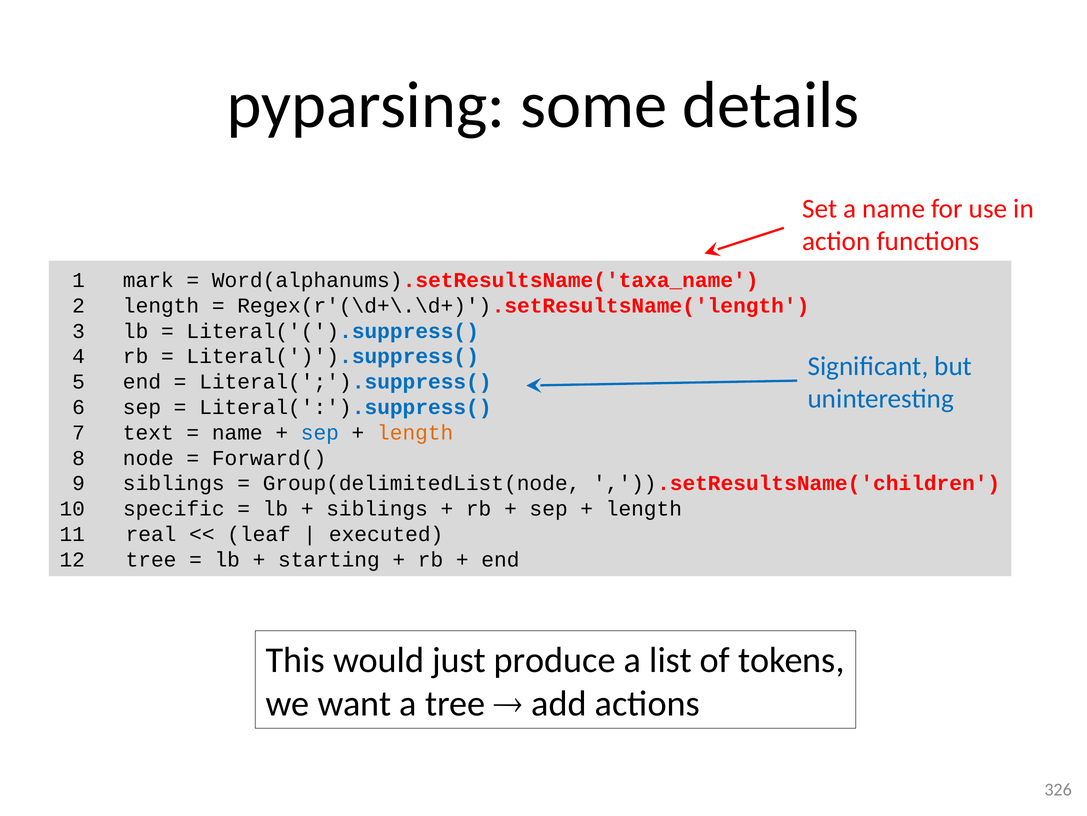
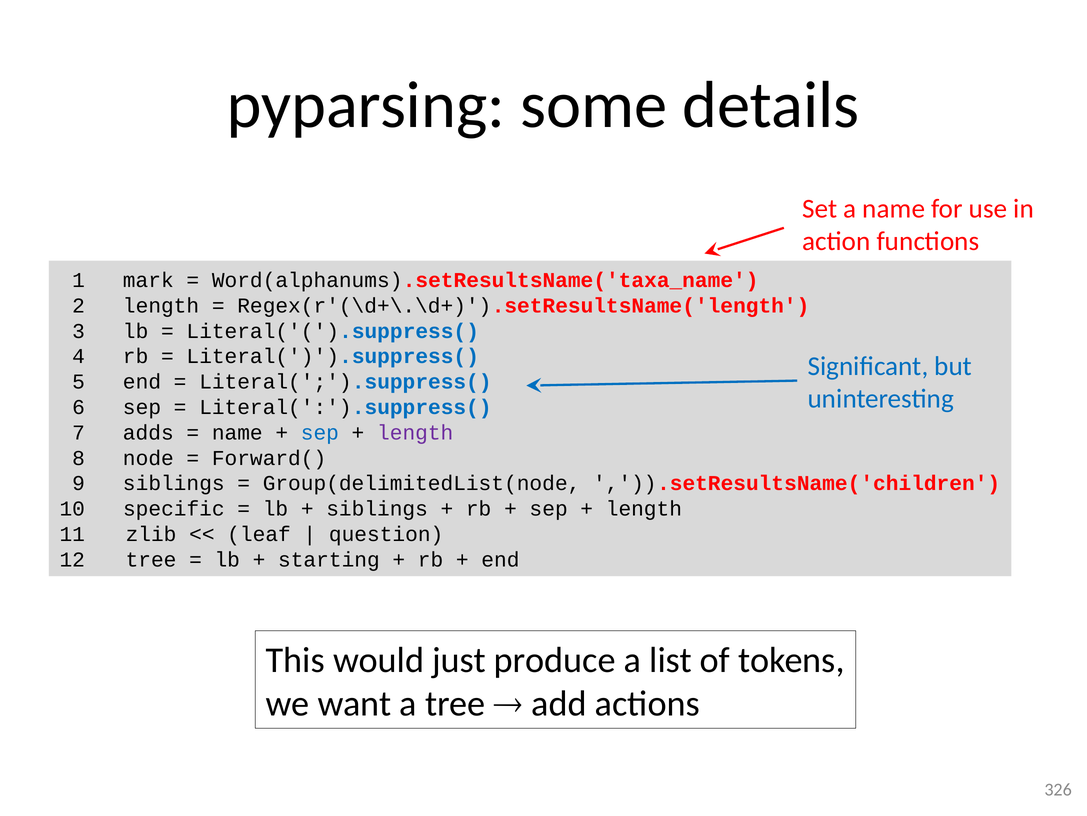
text: text -> adds (148, 432)
length colour: orange -> purple (415, 432)
real: real -> zlib (151, 534)
executed: executed -> question (386, 534)
